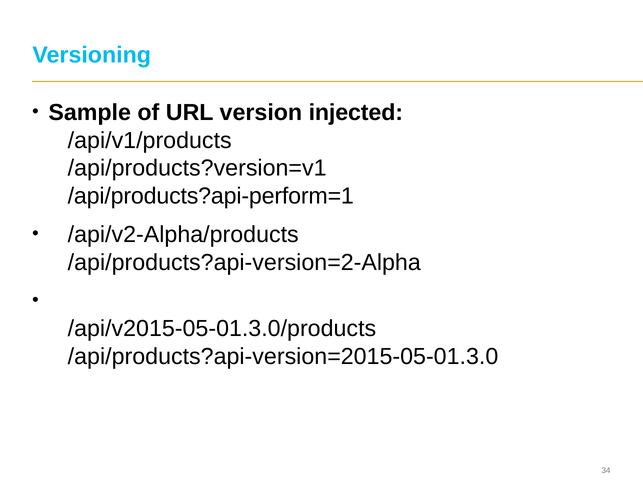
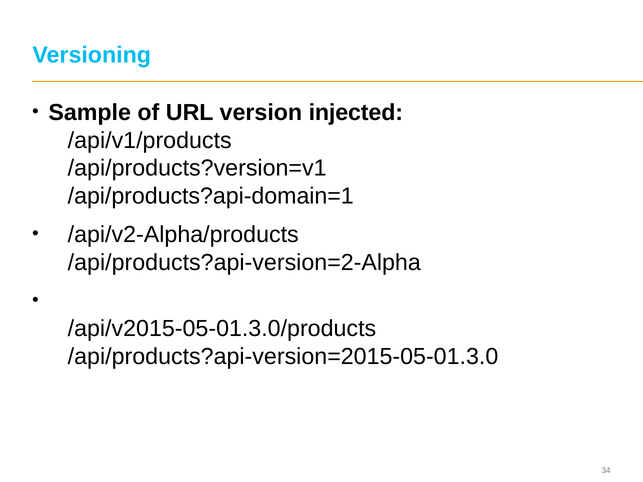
/api/products?api-perform=1: /api/products?api-perform=1 -> /api/products?api-domain=1 (211, 196)
